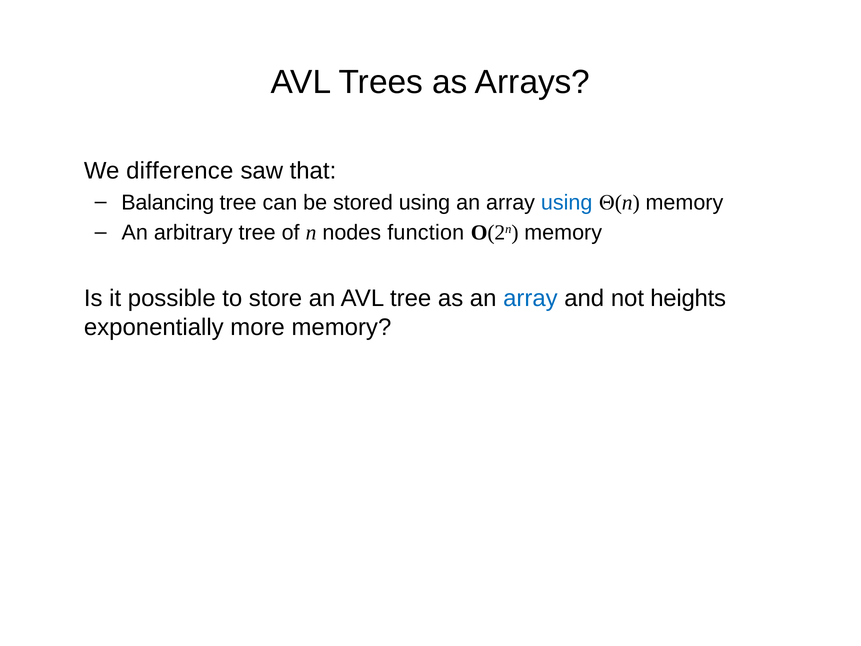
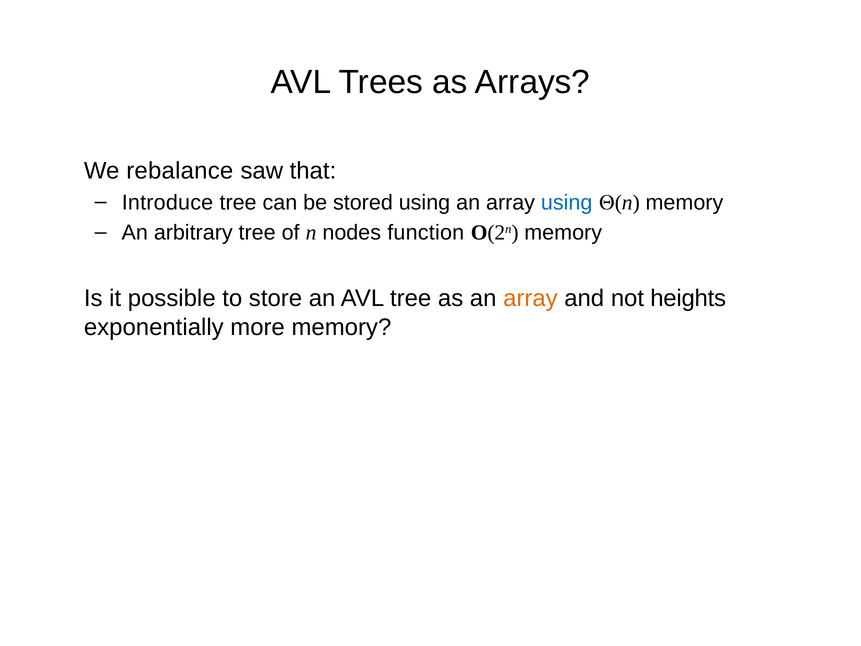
difference: difference -> rebalance (180, 171)
Balancing: Balancing -> Introduce (168, 202)
array colour: blue -> orange (530, 298)
